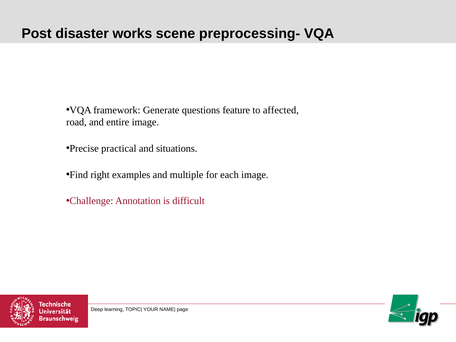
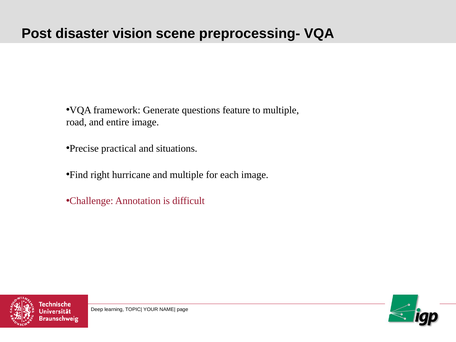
works: works -> vision (132, 33)
to affected: affected -> multiple (281, 110)
examples: examples -> hurricane (131, 175)
